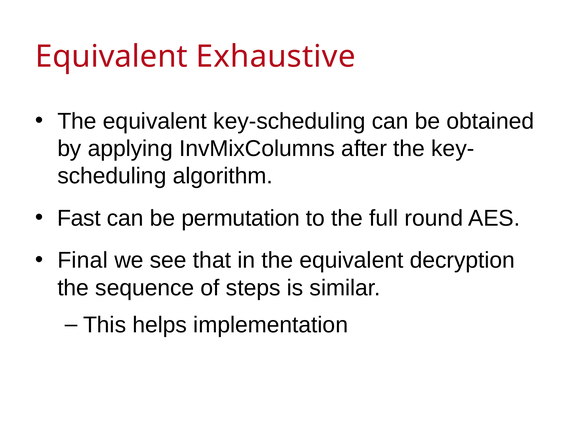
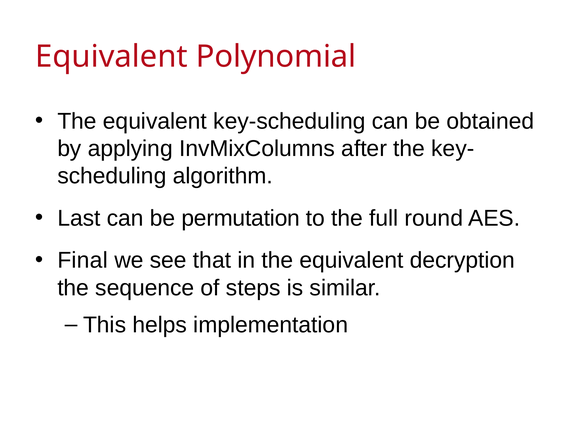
Exhaustive: Exhaustive -> Polynomial (276, 57)
Fast: Fast -> Last (79, 218)
